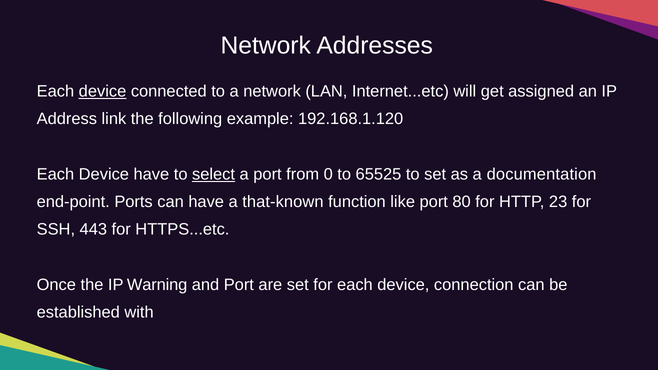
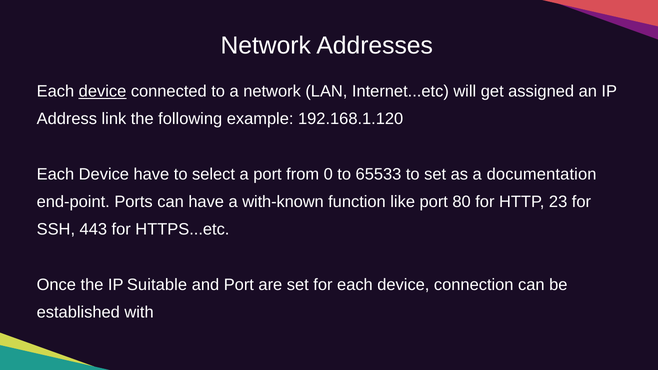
select underline: present -> none (214, 174)
65525: 65525 -> 65533 (378, 174)
that-known: that-known -> with-known (283, 202)
Warning: Warning -> Suitable (157, 285)
